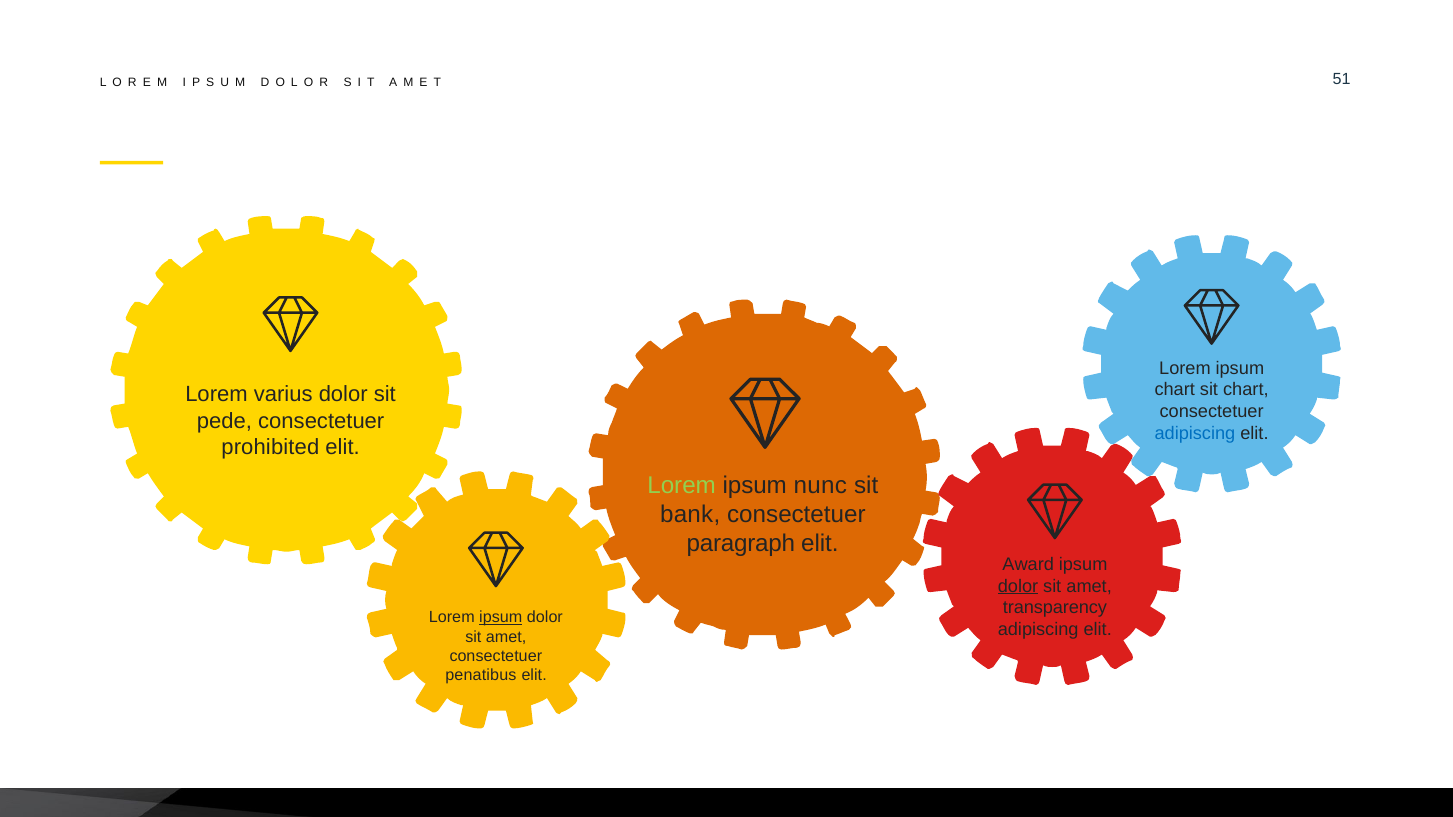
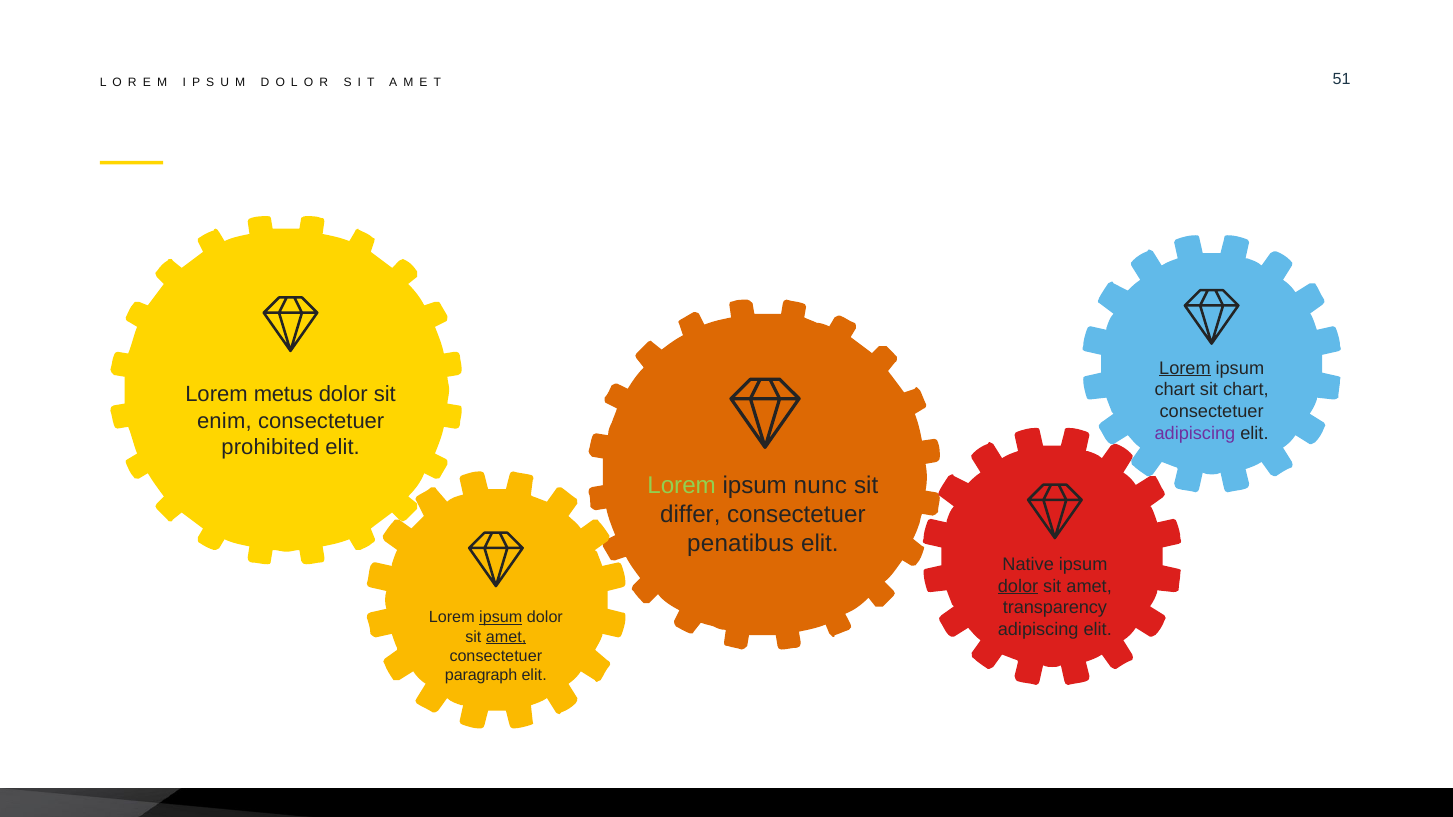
Lorem underline: none -> present (1185, 368)
varius: varius -> metus (283, 395)
pede: pede -> enim (224, 421)
adipiscing colour: blue -> purple (1195, 434)
bank: bank -> differ (690, 515)
paragraph: paragraph -> penatibus (741, 544)
Award: Award -> Native (1028, 564)
amet underline: none -> present (506, 637)
penatibus: penatibus -> paragraph (481, 676)
